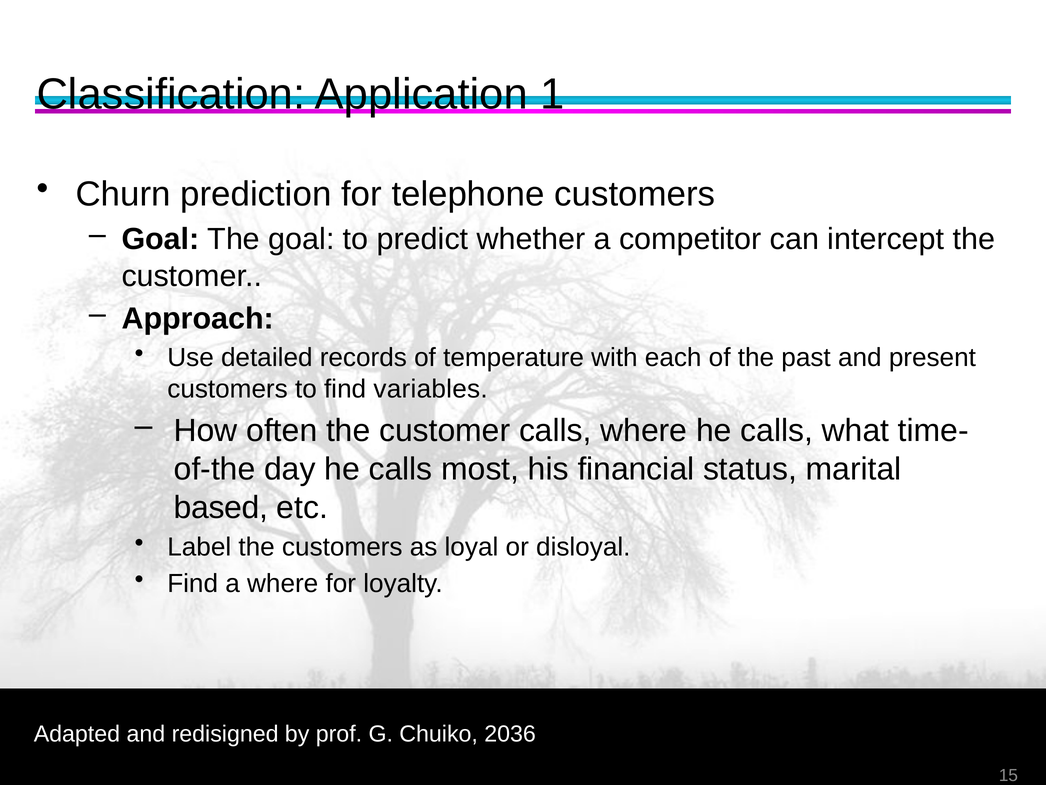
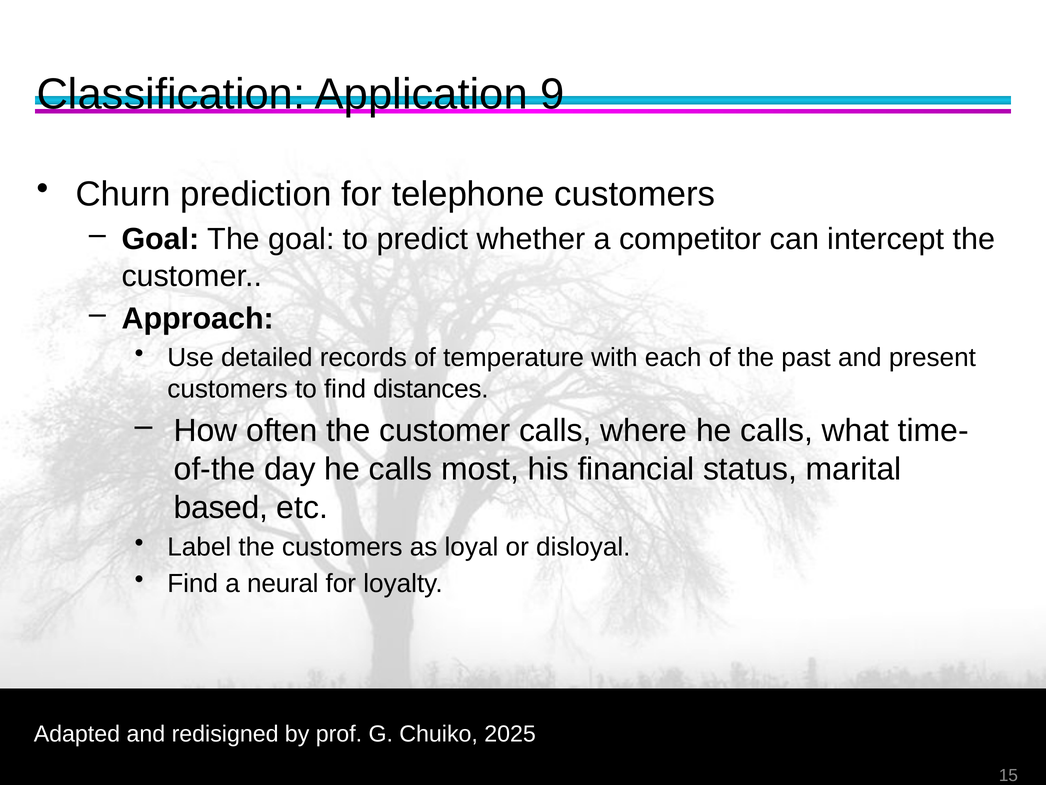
1: 1 -> 9 (552, 95)
variables: variables -> distances (431, 389)
a where: where -> neural (283, 583)
2036: 2036 -> 2025 (510, 734)
